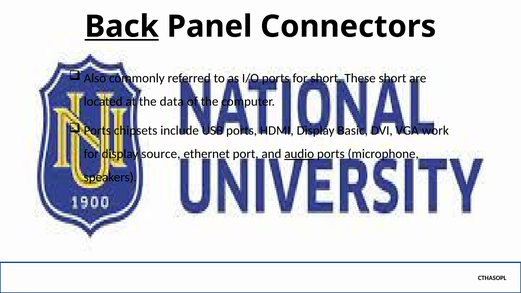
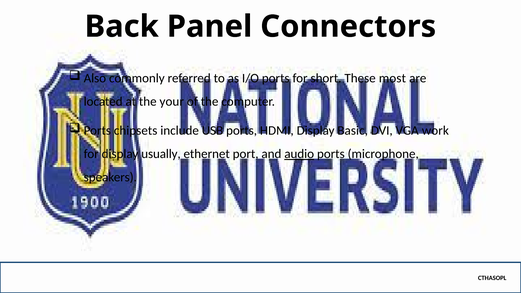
Back underline: present -> none (122, 27)
These short: short -> most (392, 78)
data: data -> your (172, 102)
source: source -> usually (161, 154)
